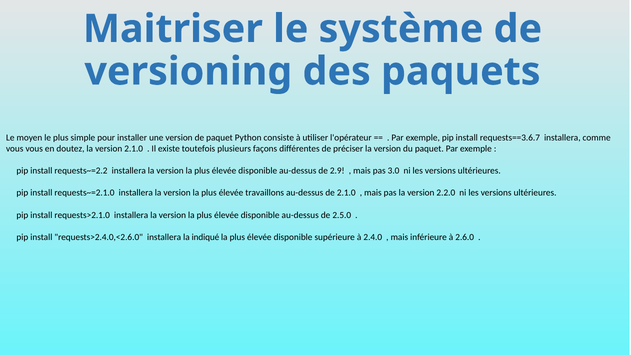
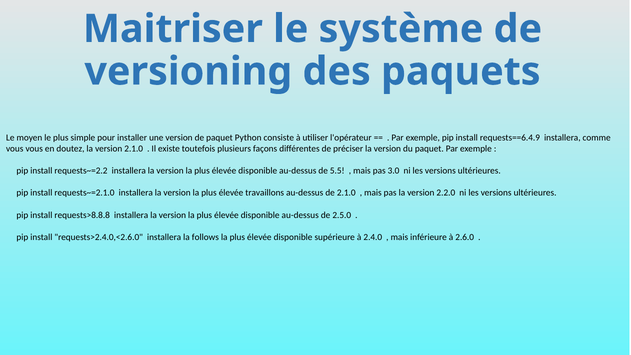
requests==3.6.7: requests==3.6.7 -> requests==6.4.9 (510, 138)
2.9: 2.9 -> 5.5 (337, 171)
requests>2.1.0: requests>2.1.0 -> requests>8.8.8 (82, 215)
indiqué: indiqué -> follows (205, 237)
